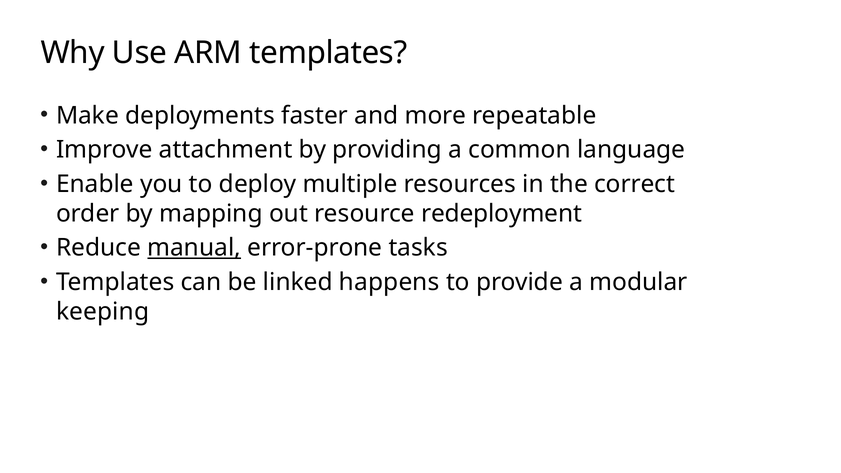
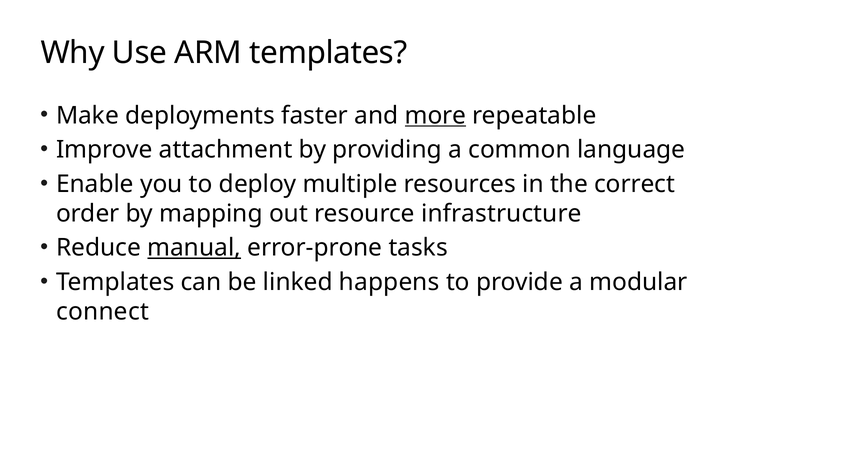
more underline: none -> present (435, 115)
redeployment: redeployment -> infrastructure (501, 214)
keeping: keeping -> connect (103, 312)
